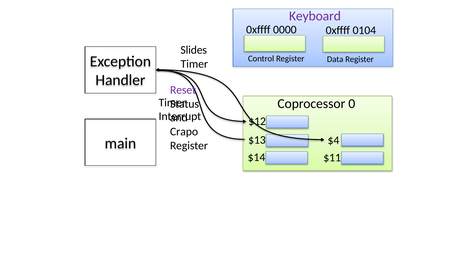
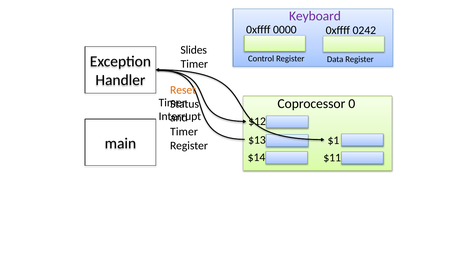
0104: 0104 -> 0242 (364, 30)
Reset colour: purple -> orange (183, 90)
Crapo: Crapo -> Timer (184, 132)
$4: $4 -> $1 (333, 140)
